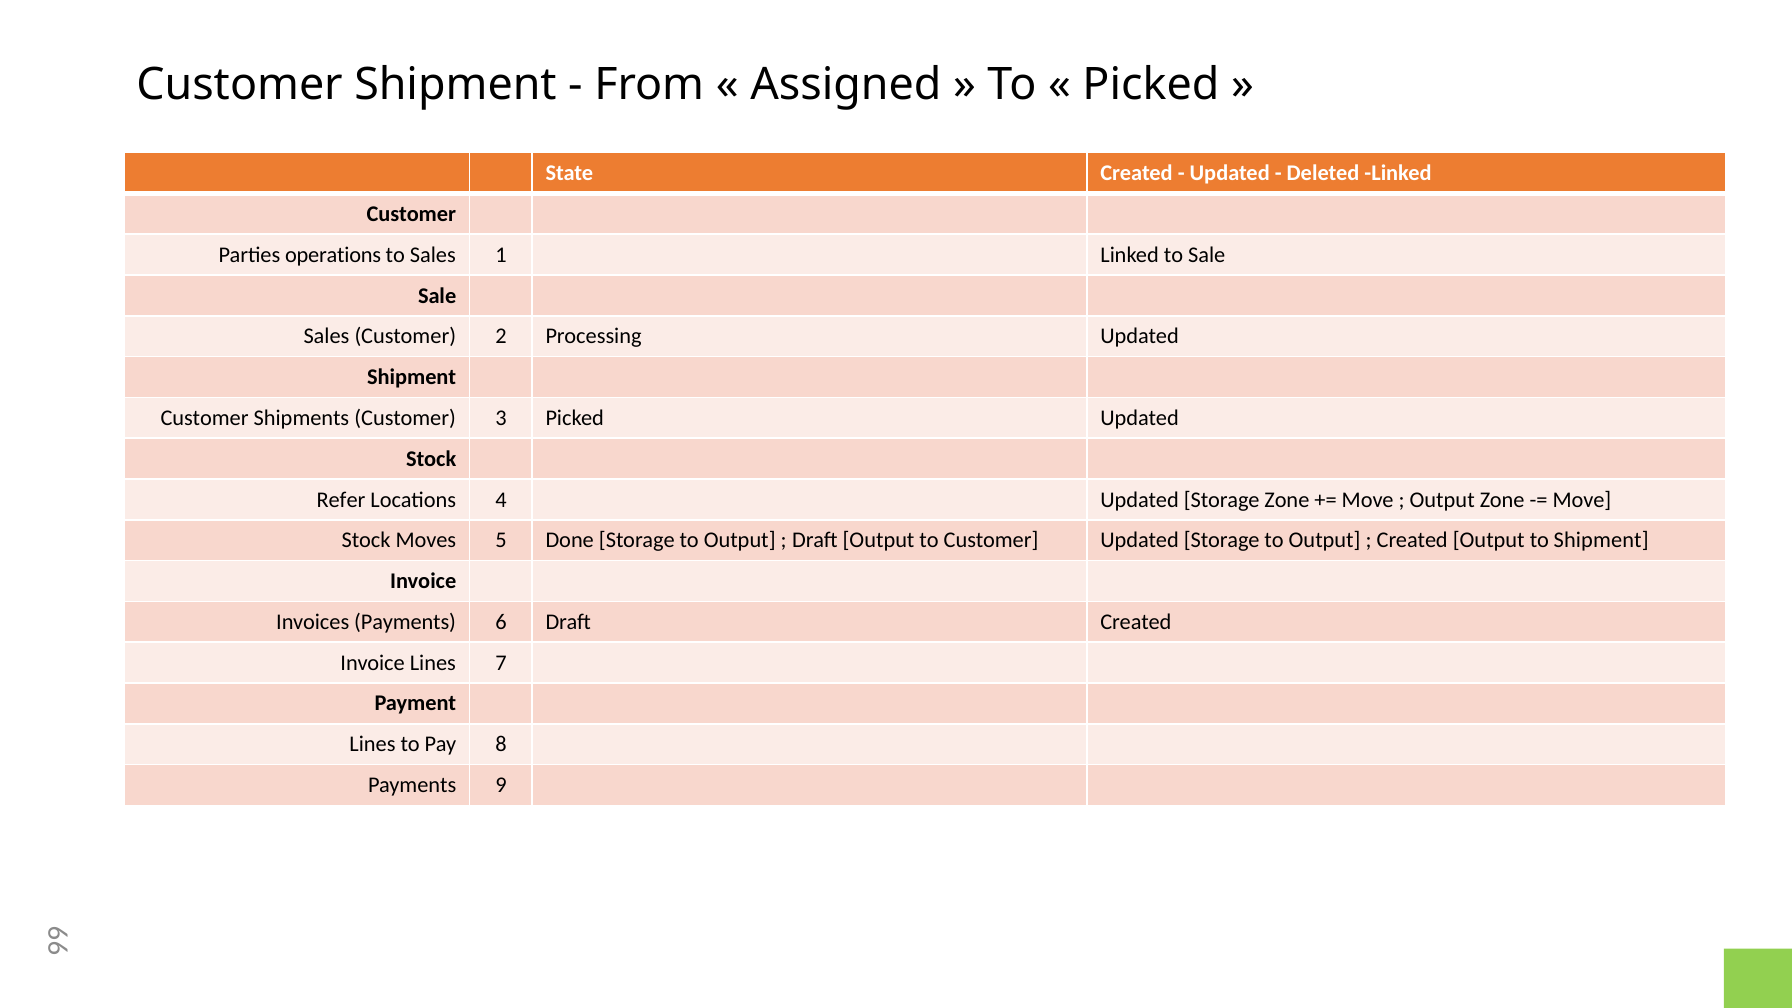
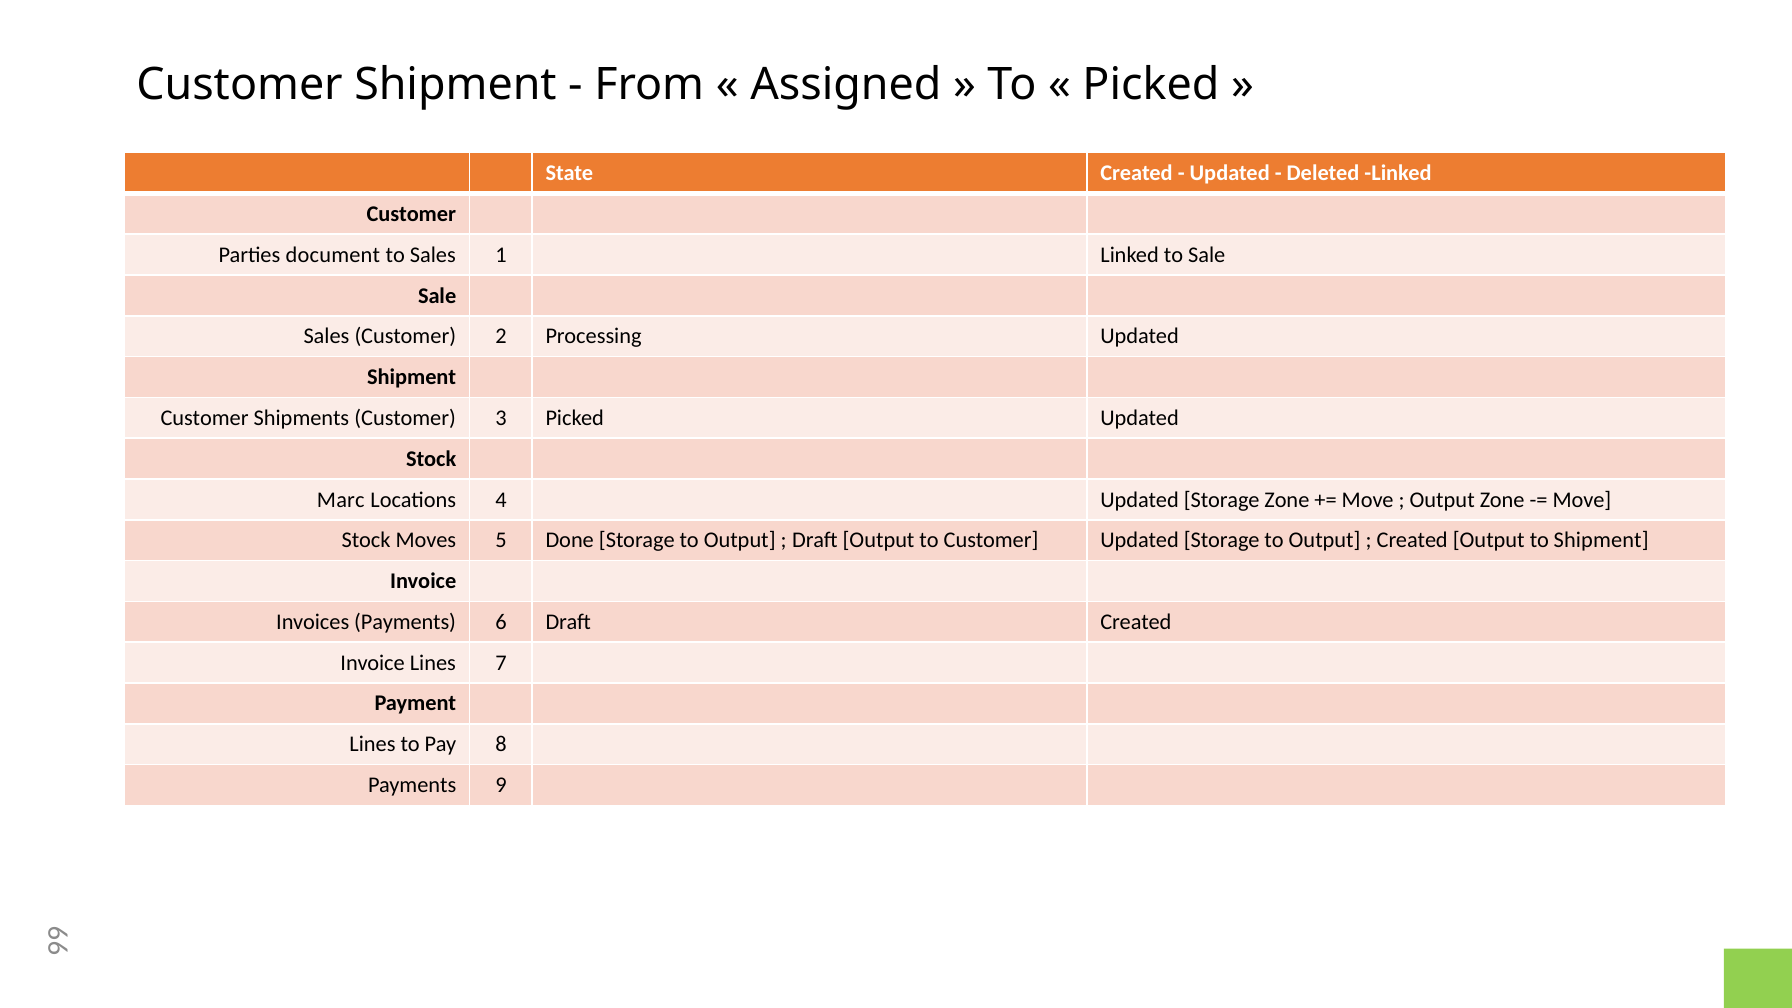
operations: operations -> document (333, 255)
Refer: Refer -> Marc (341, 500)
